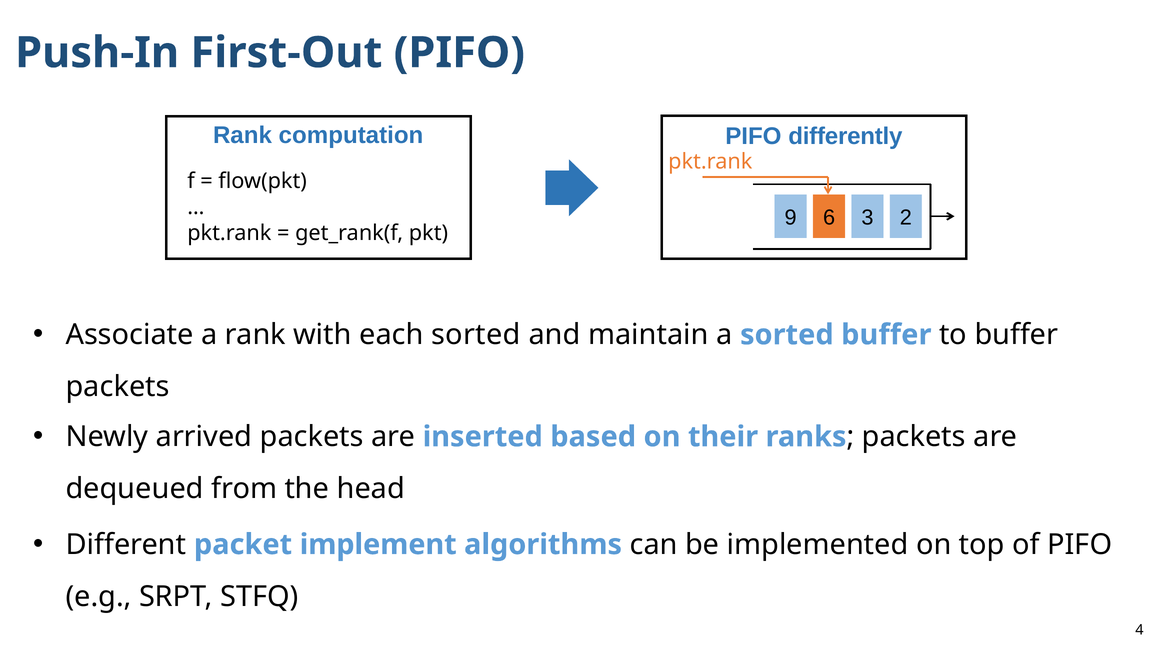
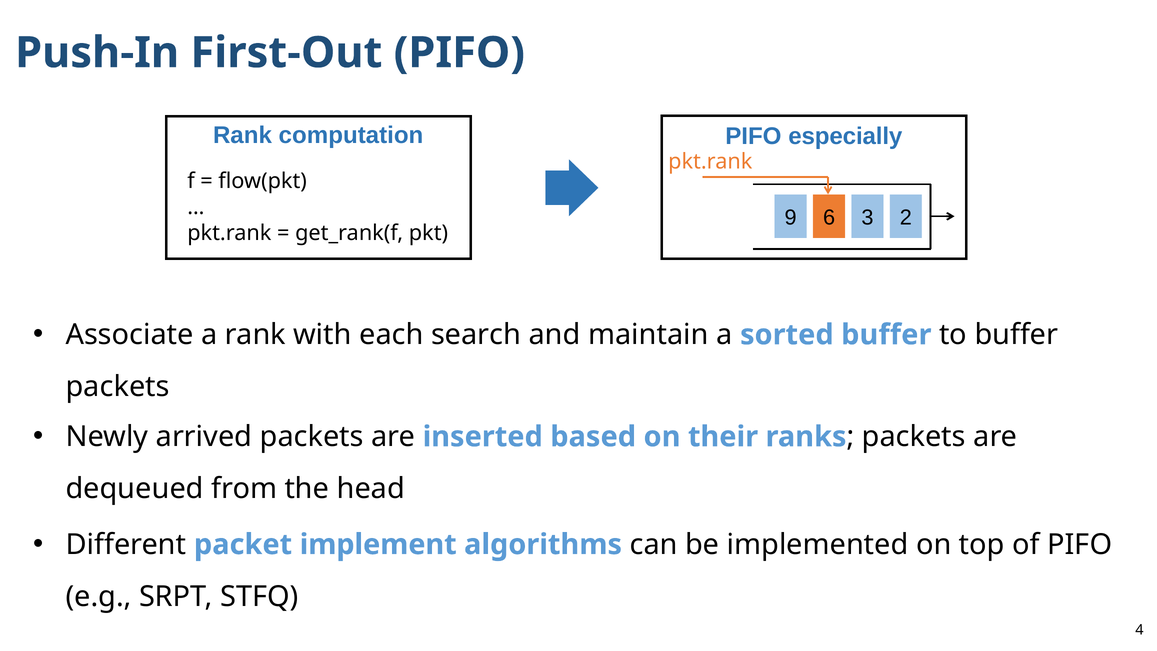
differently: differently -> especially (845, 136)
each sorted: sorted -> search (476, 335)
